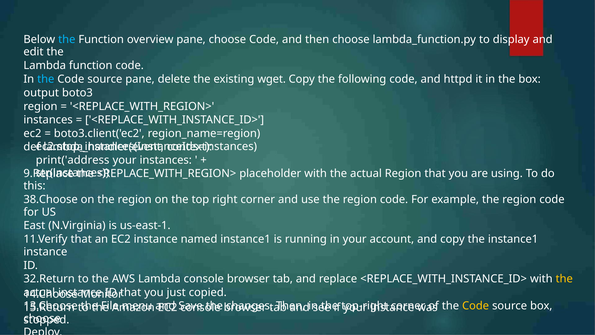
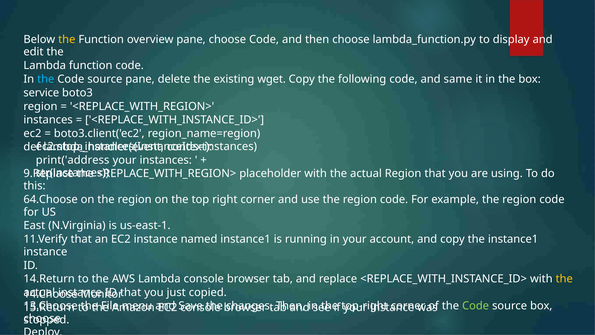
the colour: light blue -> yellow (67, 39)
httpd: httpd -> same (458, 79)
output: output -> service (41, 93)
38.Choose: 38.Choose -> 64.Choose (51, 199)
32.Return: 32.Return -> 14.Return (49, 278)
Code colour: yellow -> light green (476, 306)
